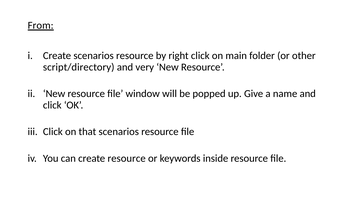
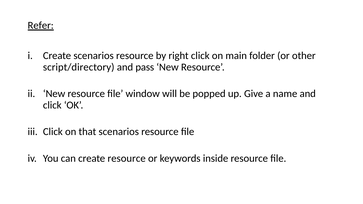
From: From -> Refer (41, 25)
very: very -> pass (145, 67)
